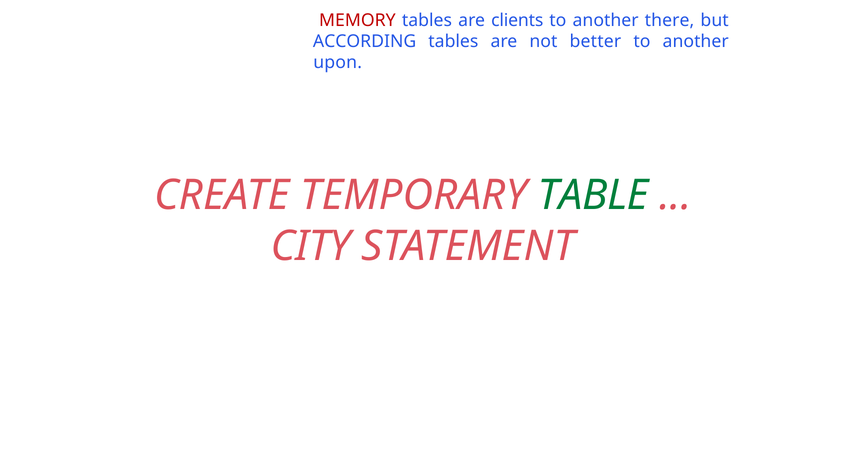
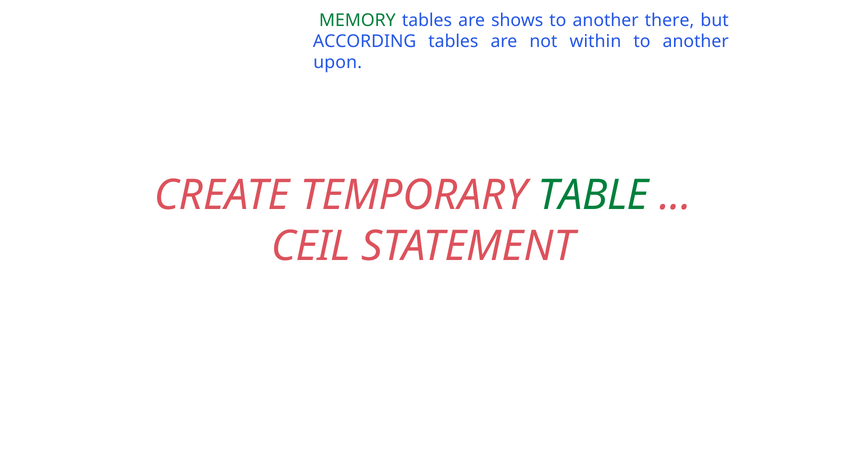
MEMORY colour: red -> green (357, 20)
clients: clients -> shows (517, 20)
better: better -> within (595, 41)
CITY: CITY -> CEIL (311, 246)
